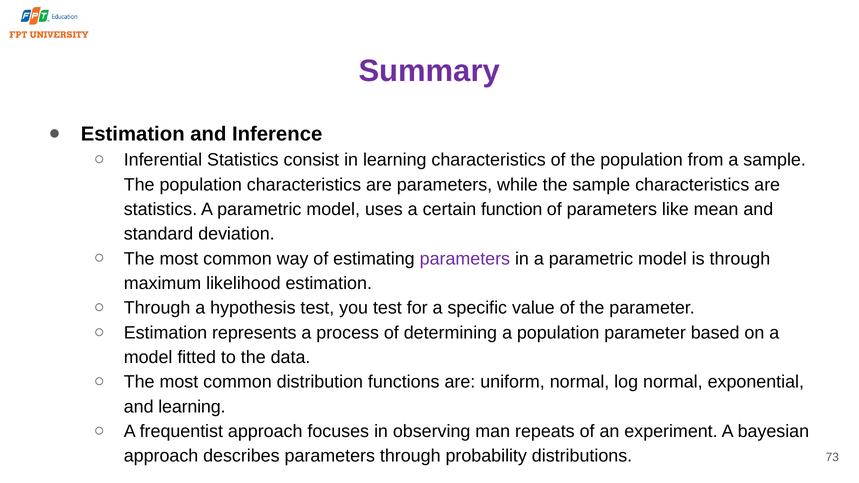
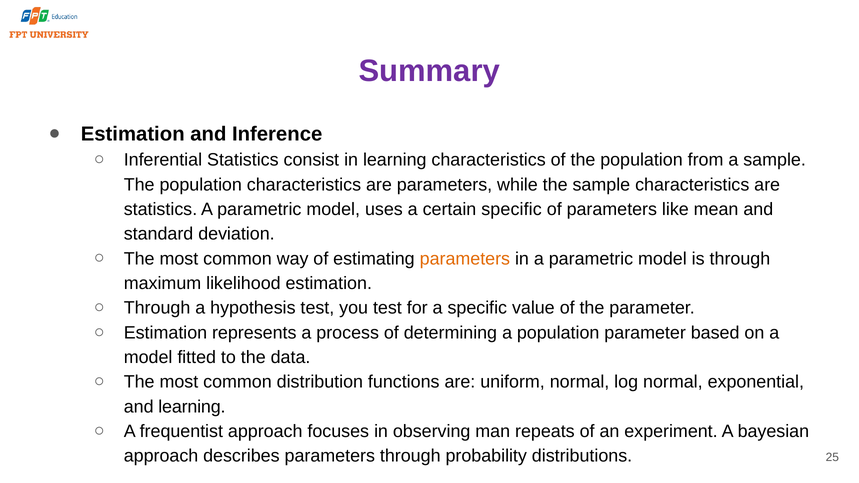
certain function: function -> specific (512, 209)
parameters colour: purple -> orange (465, 259)
73: 73 -> 25 (832, 457)
